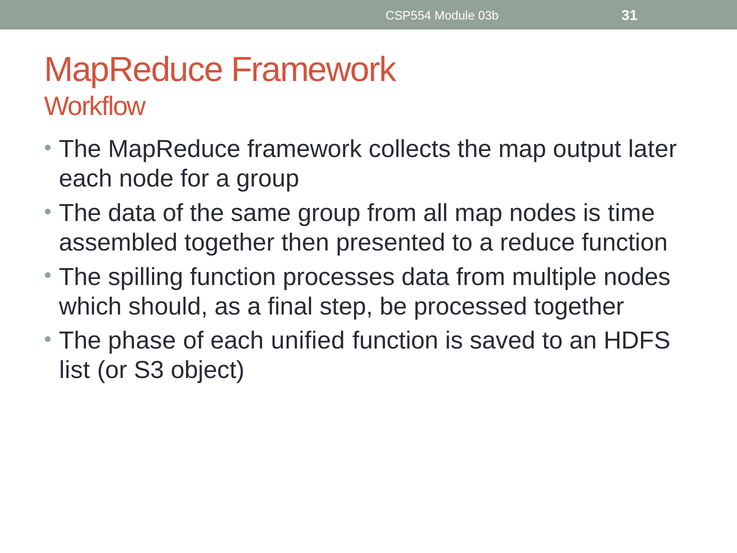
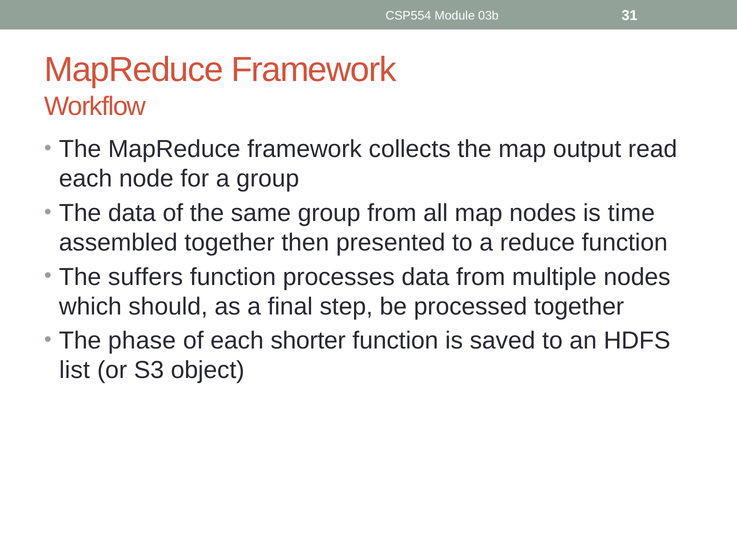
later: later -> read (653, 149)
spilling: spilling -> suffers (146, 277)
unified: unified -> shorter (308, 341)
